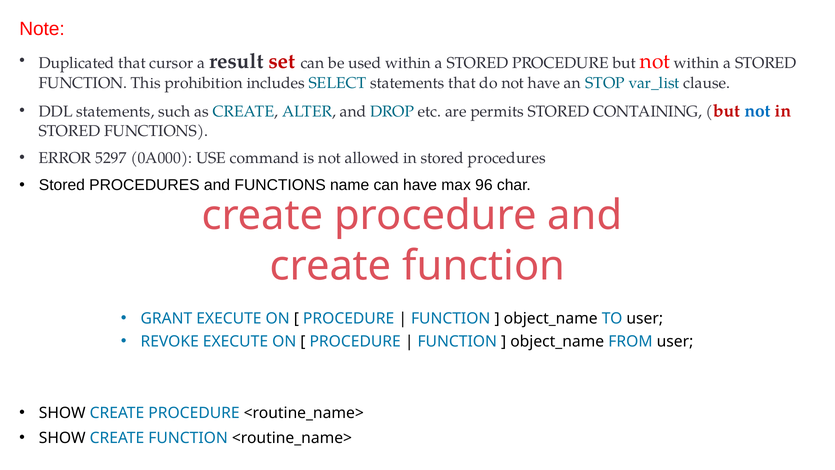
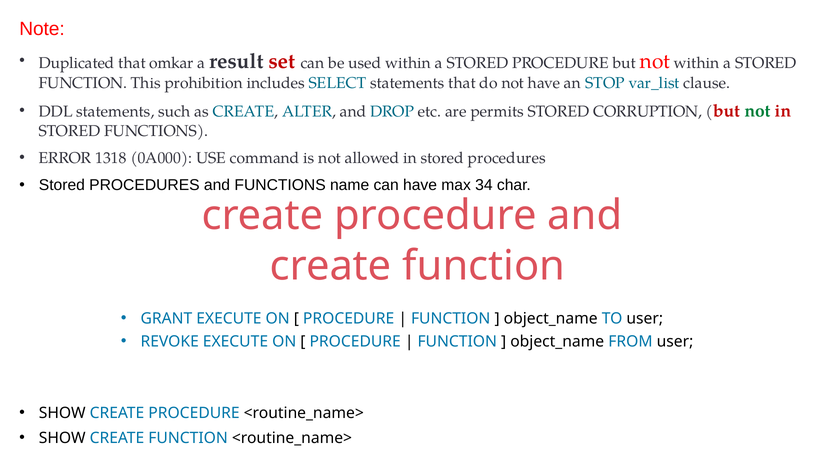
cursor: cursor -> omkar (171, 63)
CONTAINING: CONTAINING -> CORRUPTION (648, 112)
not colour: blue -> green (758, 111)
5297: 5297 -> 1318 (111, 158)
96: 96 -> 34 (484, 185)
